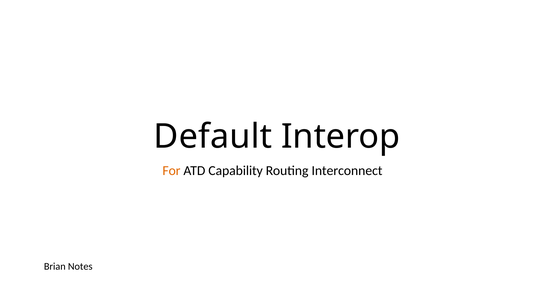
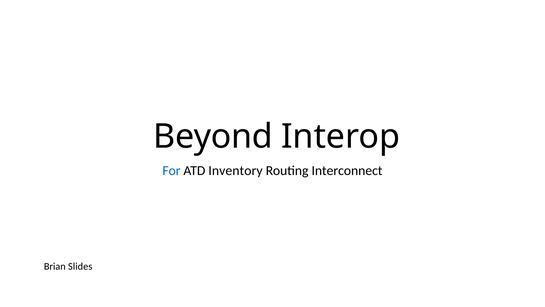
Default: Default -> Beyond (213, 136)
For colour: orange -> blue (171, 170)
Capability: Capability -> Inventory (236, 170)
Notes: Notes -> Slides (80, 266)
